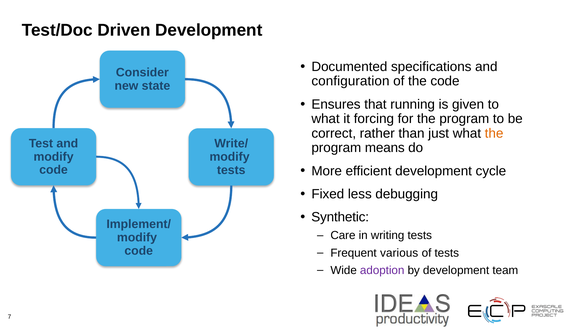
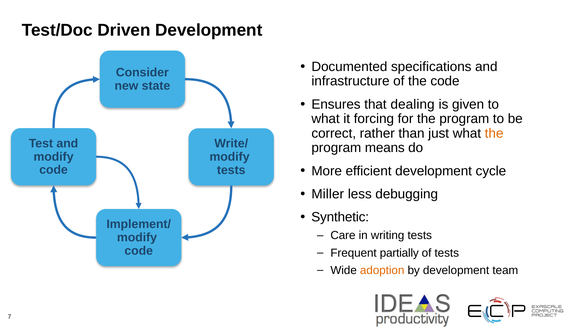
configuration: configuration -> infrastructure (351, 81)
running: running -> dealing (413, 104)
Fixed: Fixed -> Miller (328, 194)
various: various -> partially (399, 253)
adoption colour: purple -> orange (382, 270)
